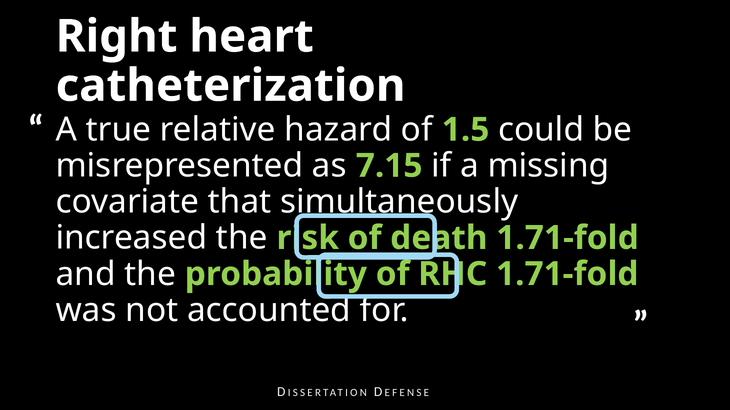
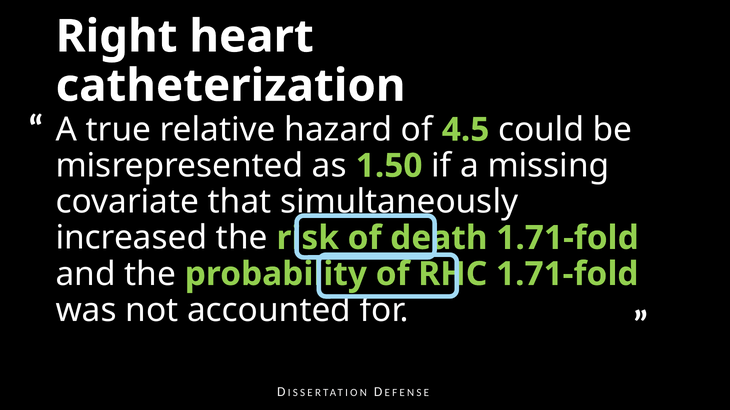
1.5: 1.5 -> 4.5 (466, 130)
7.15: 7.15 -> 1.50 (389, 166)
